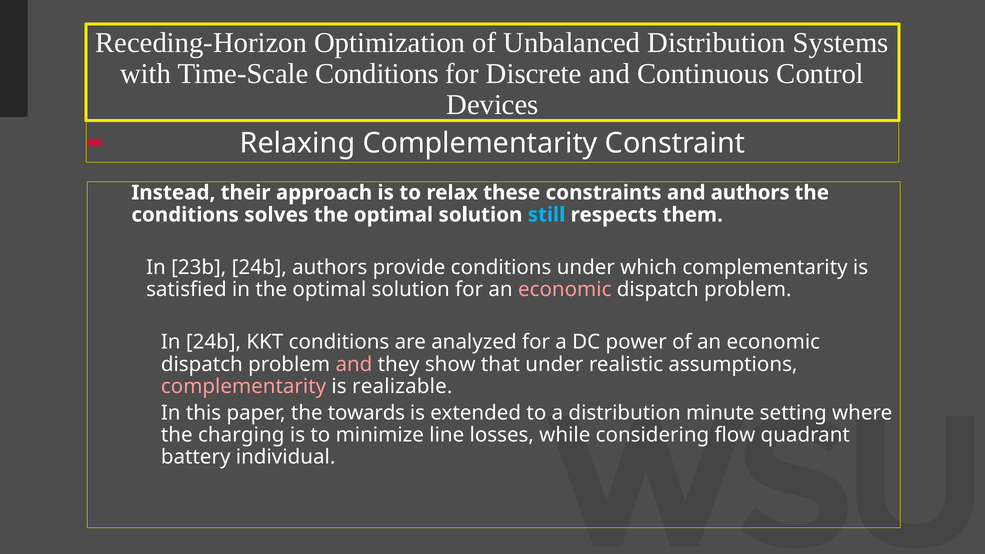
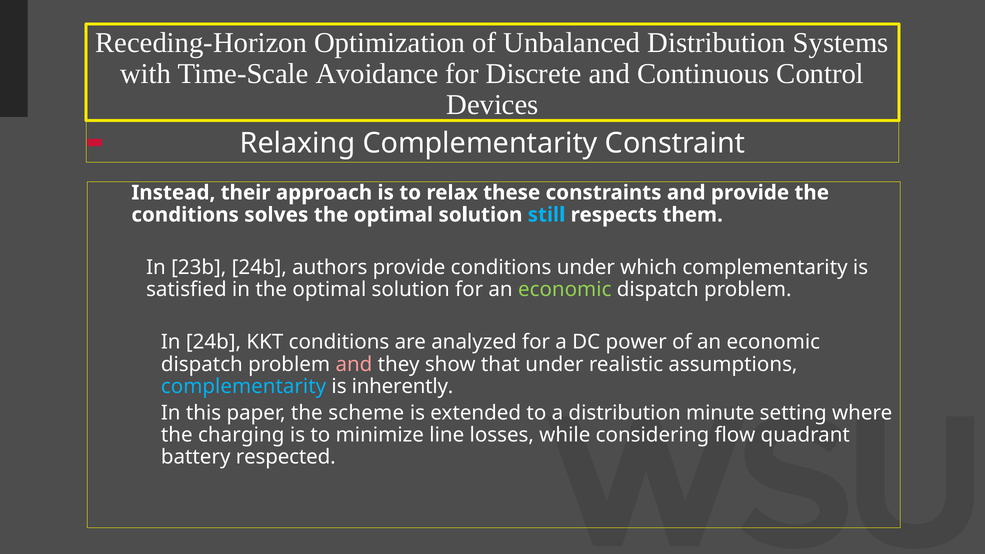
Time-Scale Conditions: Conditions -> Avoidance (377, 74)
and authors: authors -> provide (750, 193)
economic colour: pink -> light green (565, 290)
complementarity colour: pink -> light blue (244, 387)
realizable: realizable -> inherently (402, 387)
towards: towards -> scheme (366, 413)
individual: individual -> respected (286, 457)
